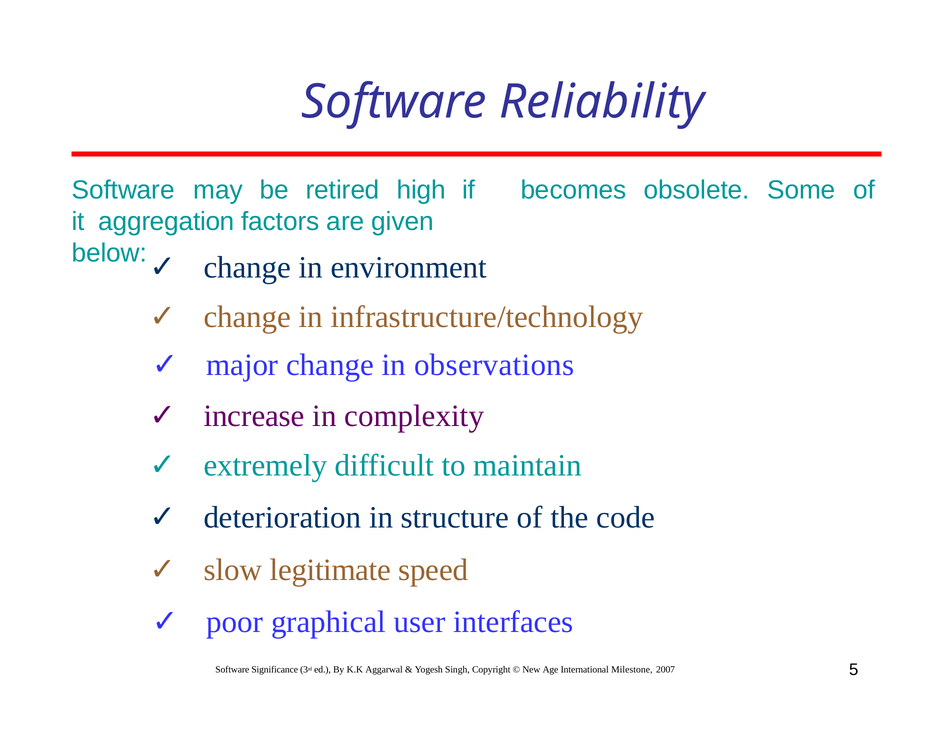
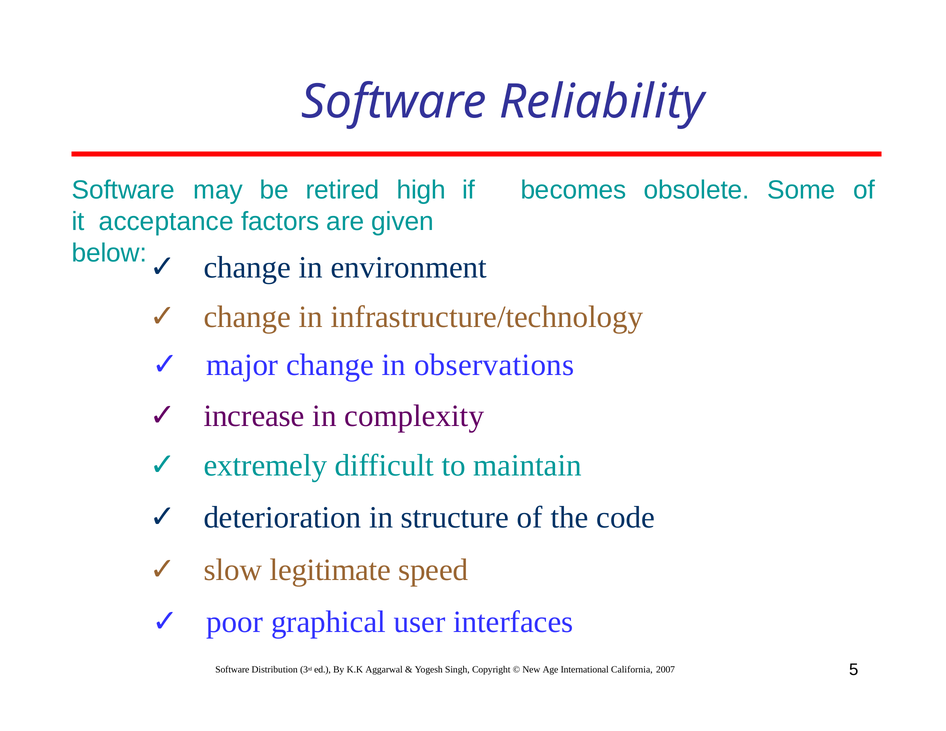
aggregation: aggregation -> acceptance (166, 222)
Significance: Significance -> Distribution (275, 670)
Milestone: Milestone -> California (632, 670)
